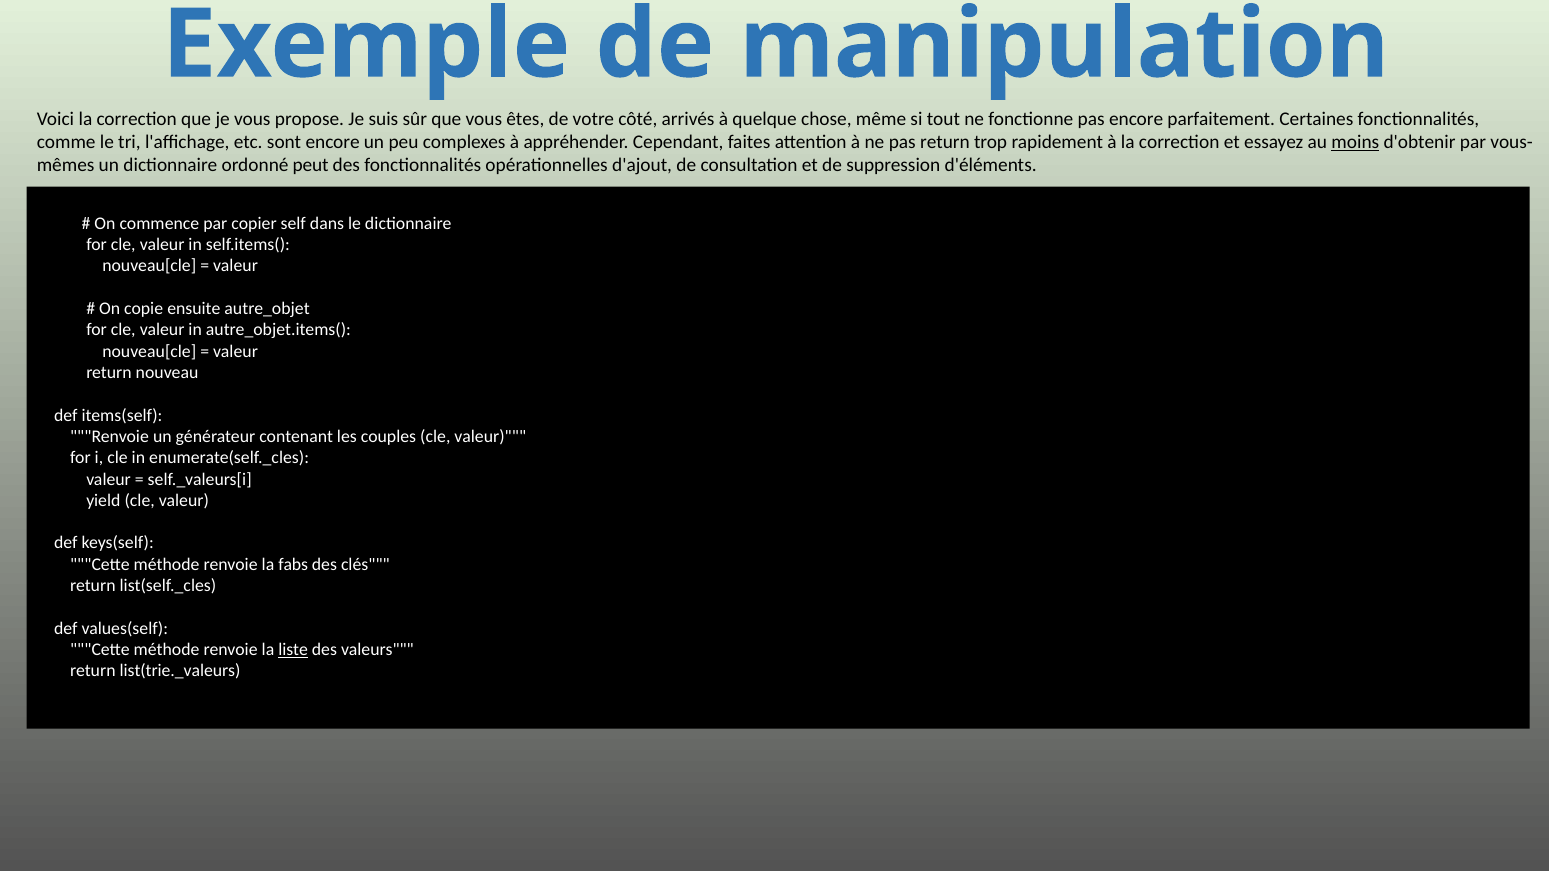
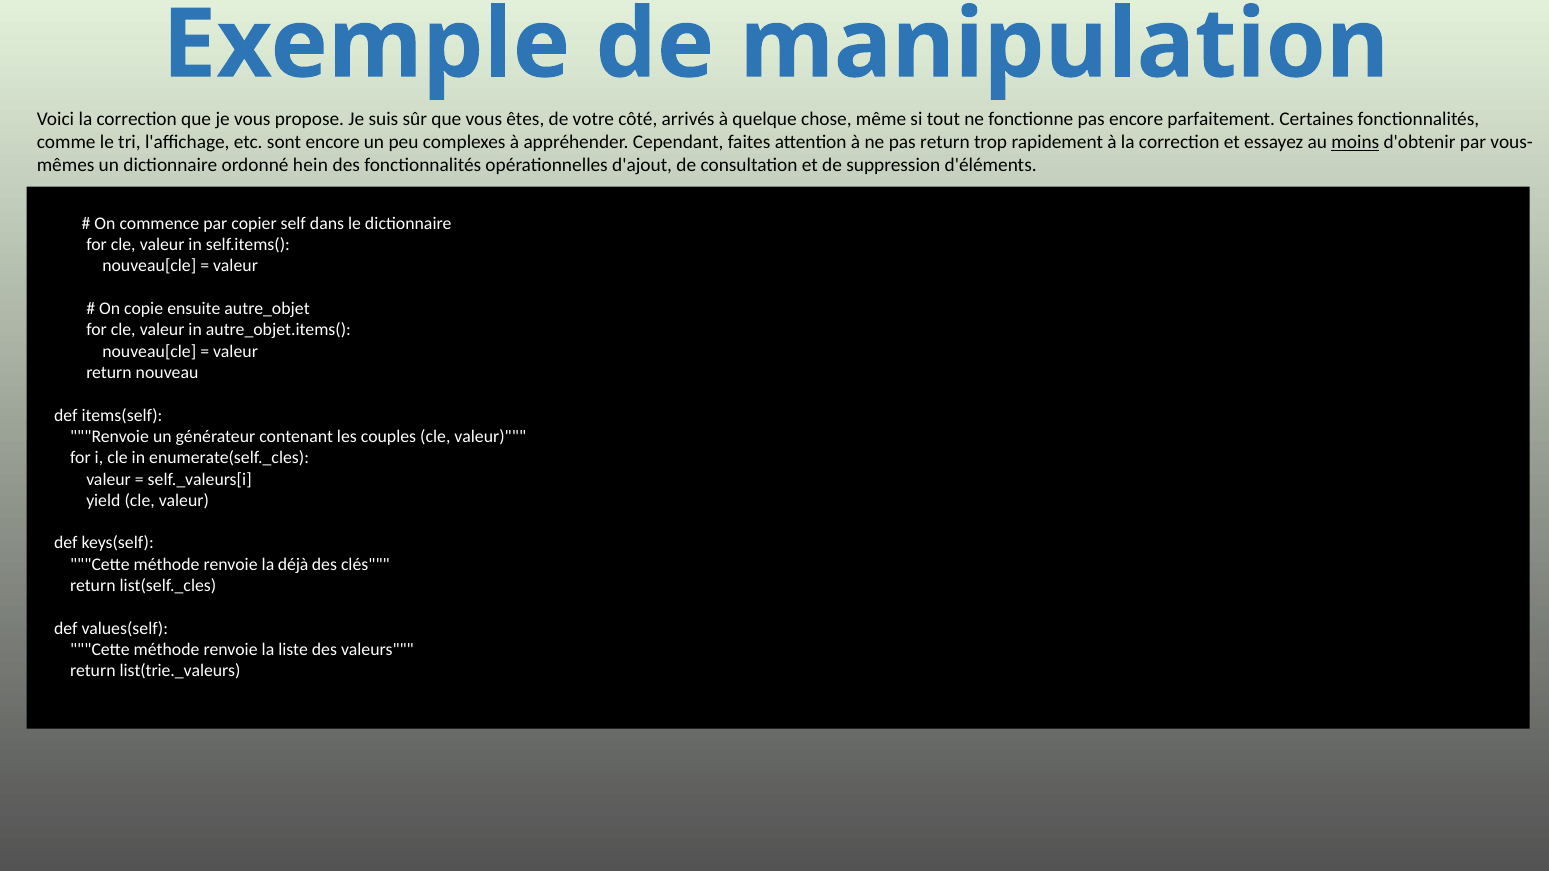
peut: peut -> hein (310, 165)
fabs: fabs -> déjà (293, 565)
liste underline: present -> none (293, 650)
